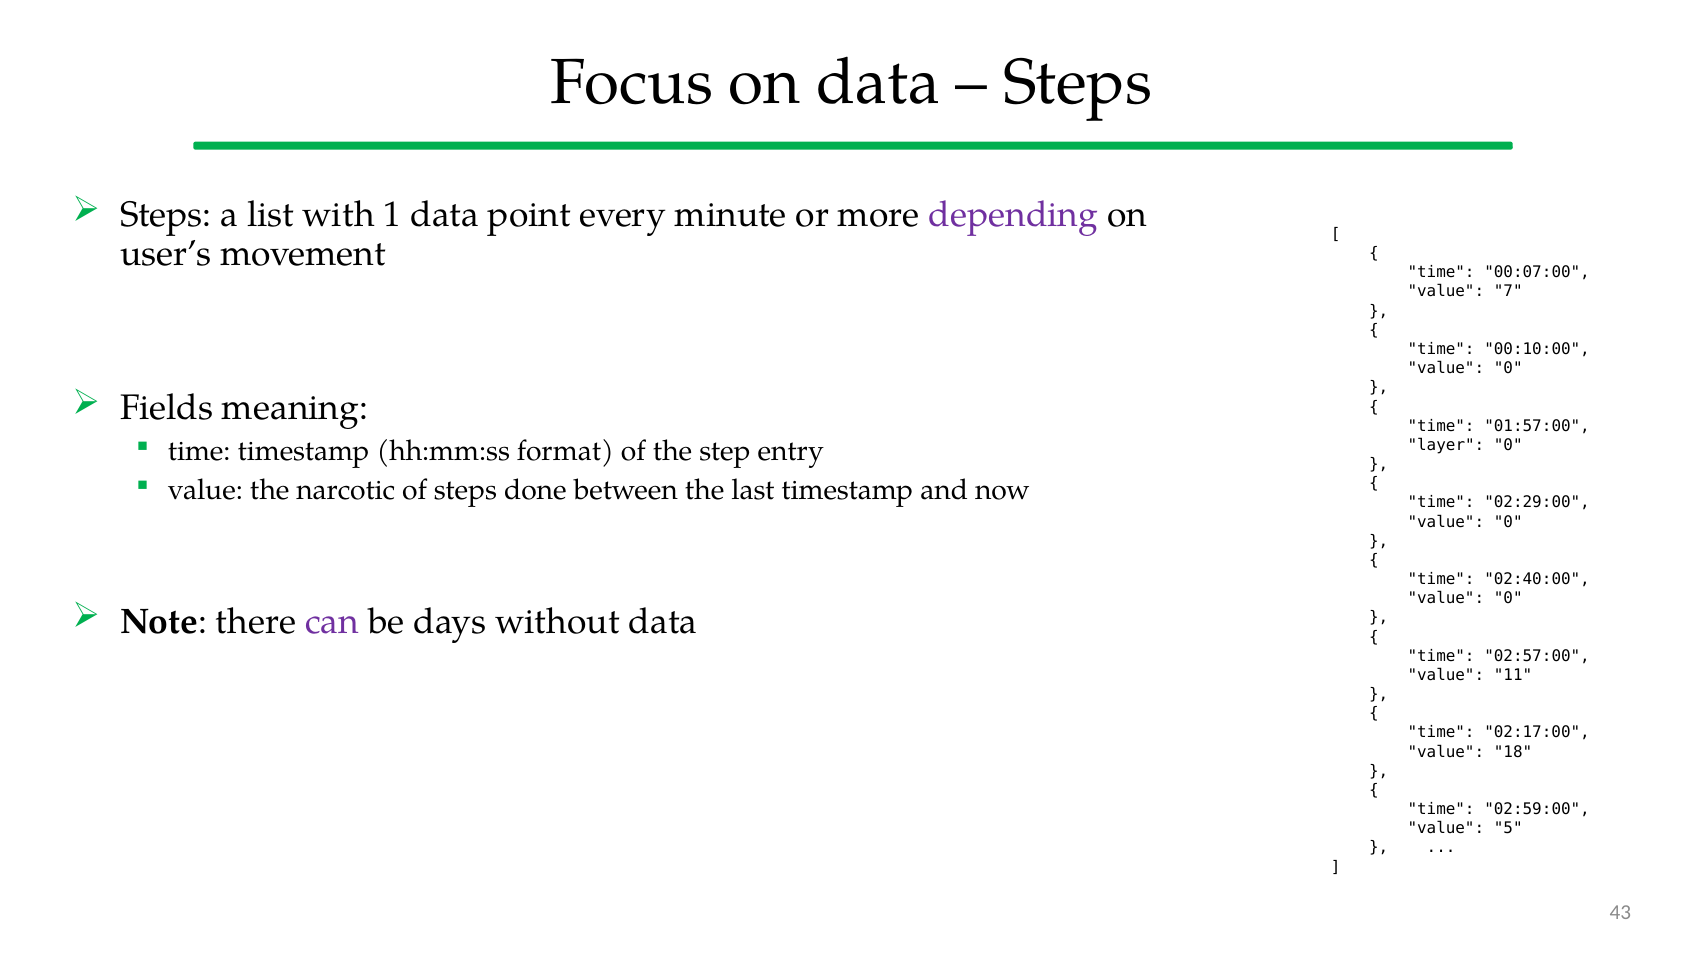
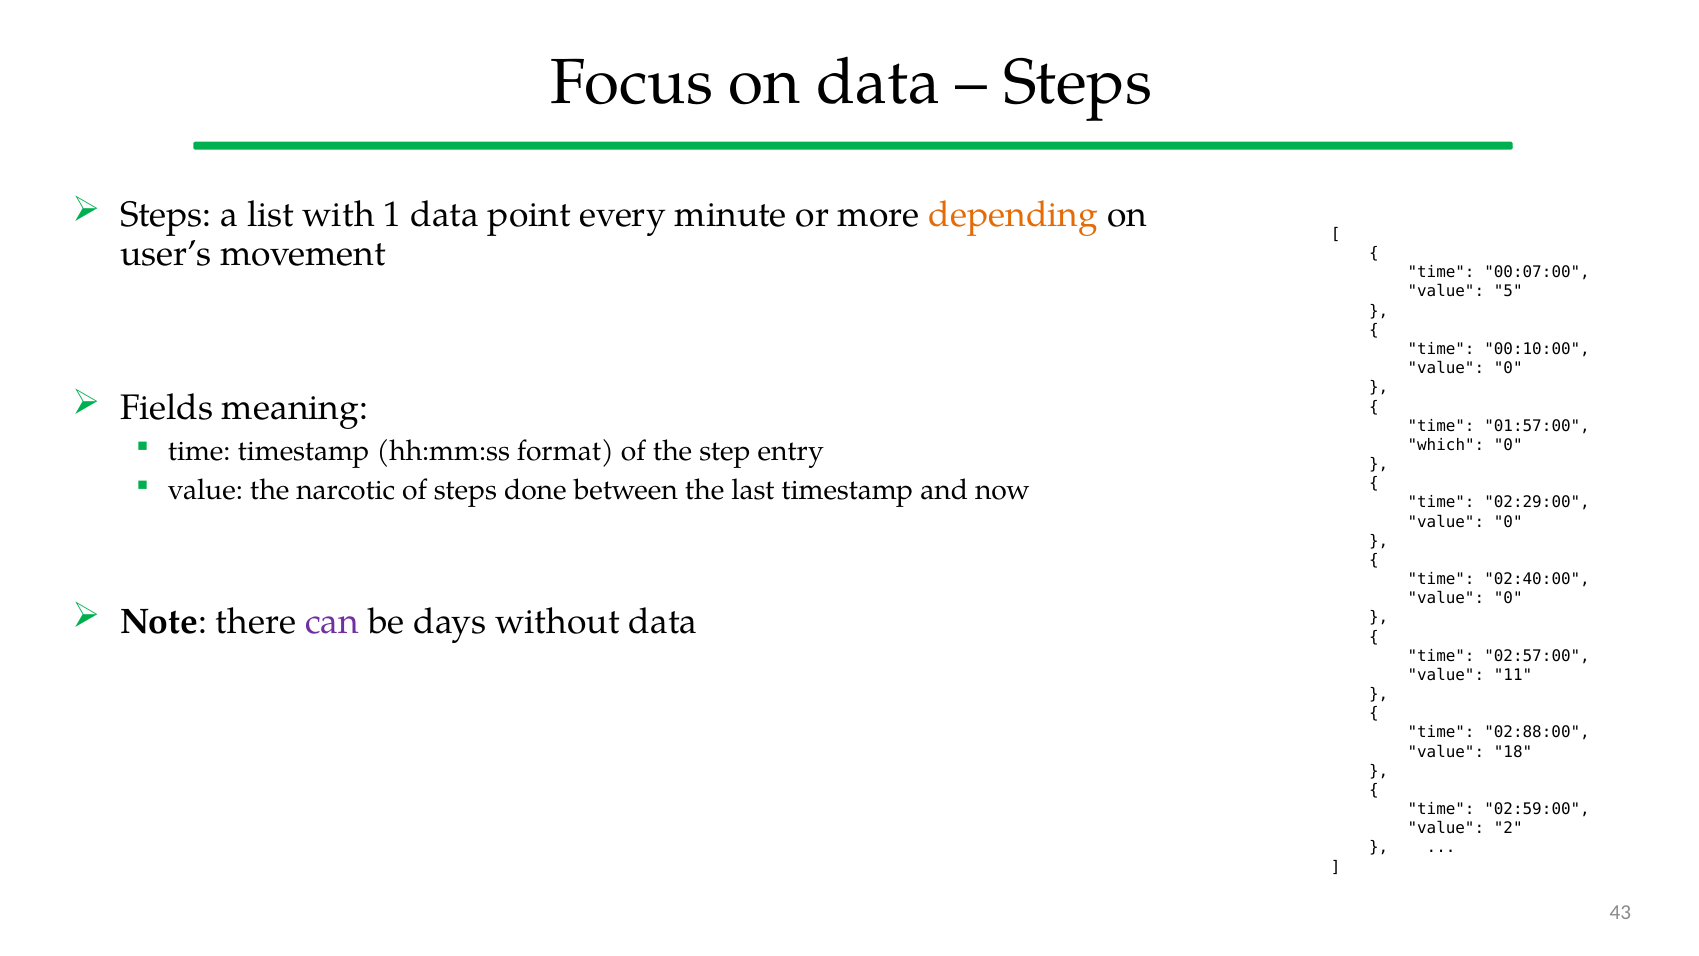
depending colour: purple -> orange (1013, 215)
7: 7 -> 5 (1508, 292)
layer: layer -> which (1446, 445)
02:17:00: 02:17:00 -> 02:88:00 (1537, 732)
5: 5 -> 2 (1508, 828)
